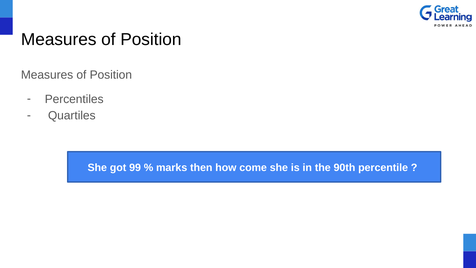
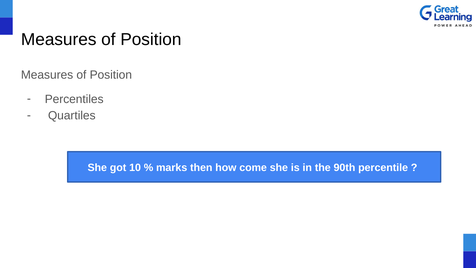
99: 99 -> 10 (135, 167)
